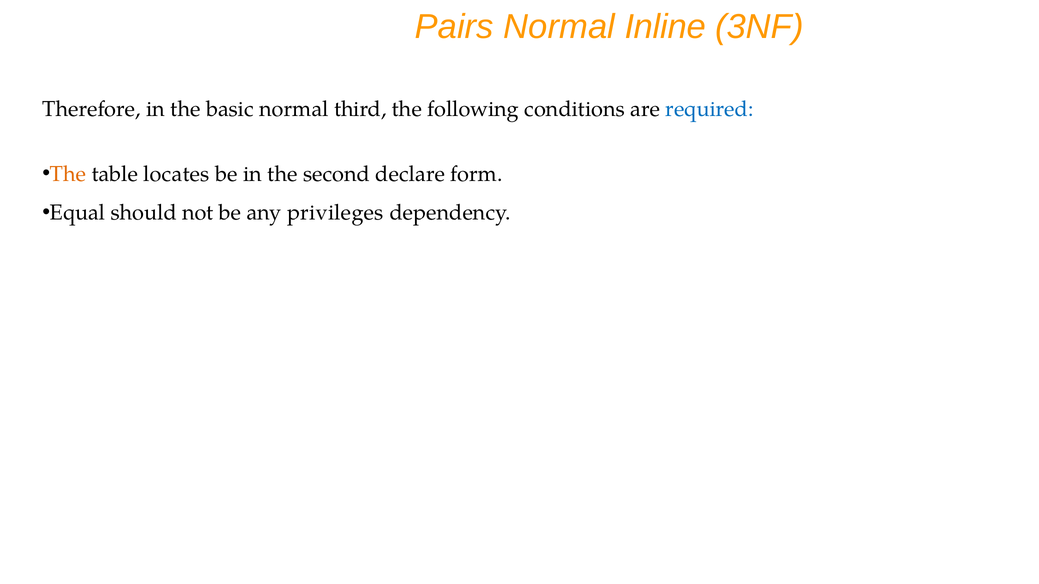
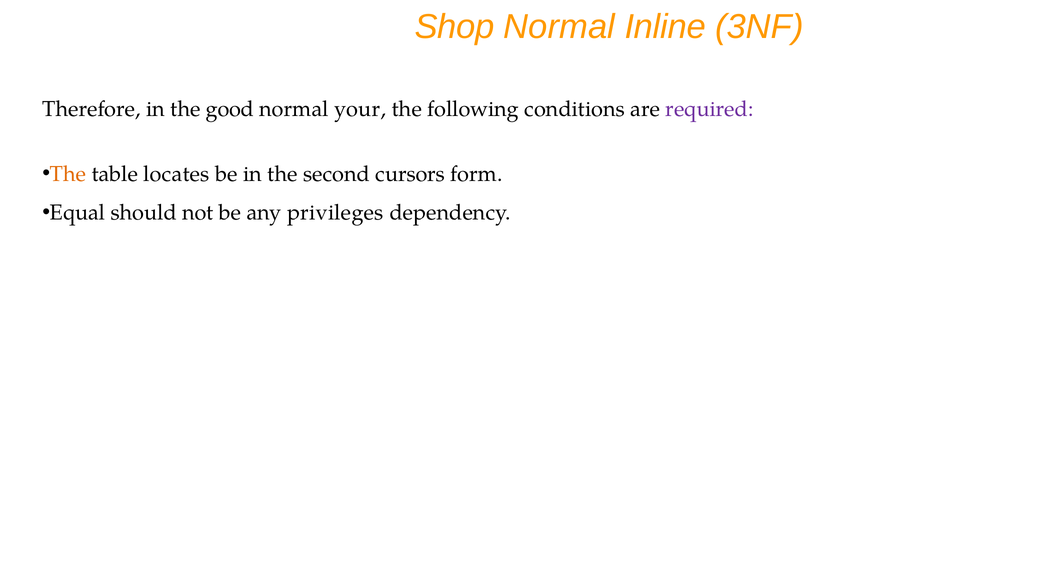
Pairs: Pairs -> Shop (455, 27)
basic: basic -> good (230, 109)
third: third -> your (360, 109)
required colour: blue -> purple (709, 109)
declare: declare -> cursors (410, 174)
